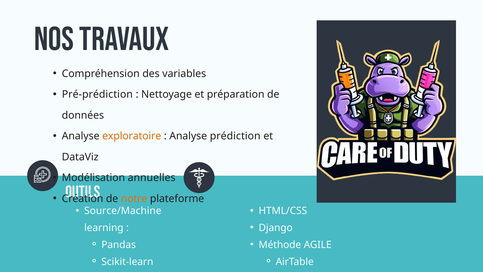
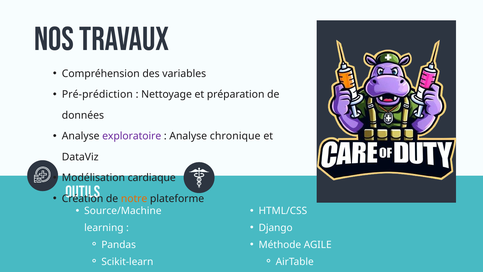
exploratoire colour: orange -> purple (132, 136)
prédiction: prédiction -> chronique (235, 136)
annuelles: annuelles -> cardiaque (152, 178)
